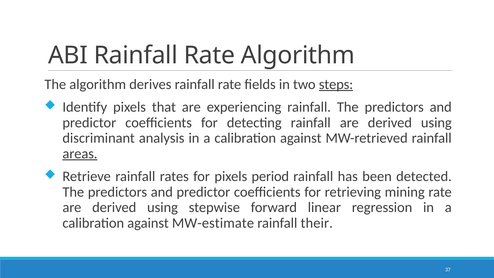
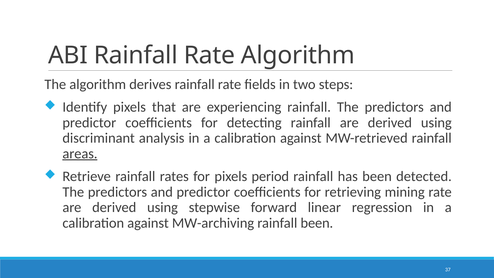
steps underline: present -> none (336, 84)
MW-estimate: MW-estimate -> MW-archiving (213, 223)
rainfall their: their -> been (317, 223)
